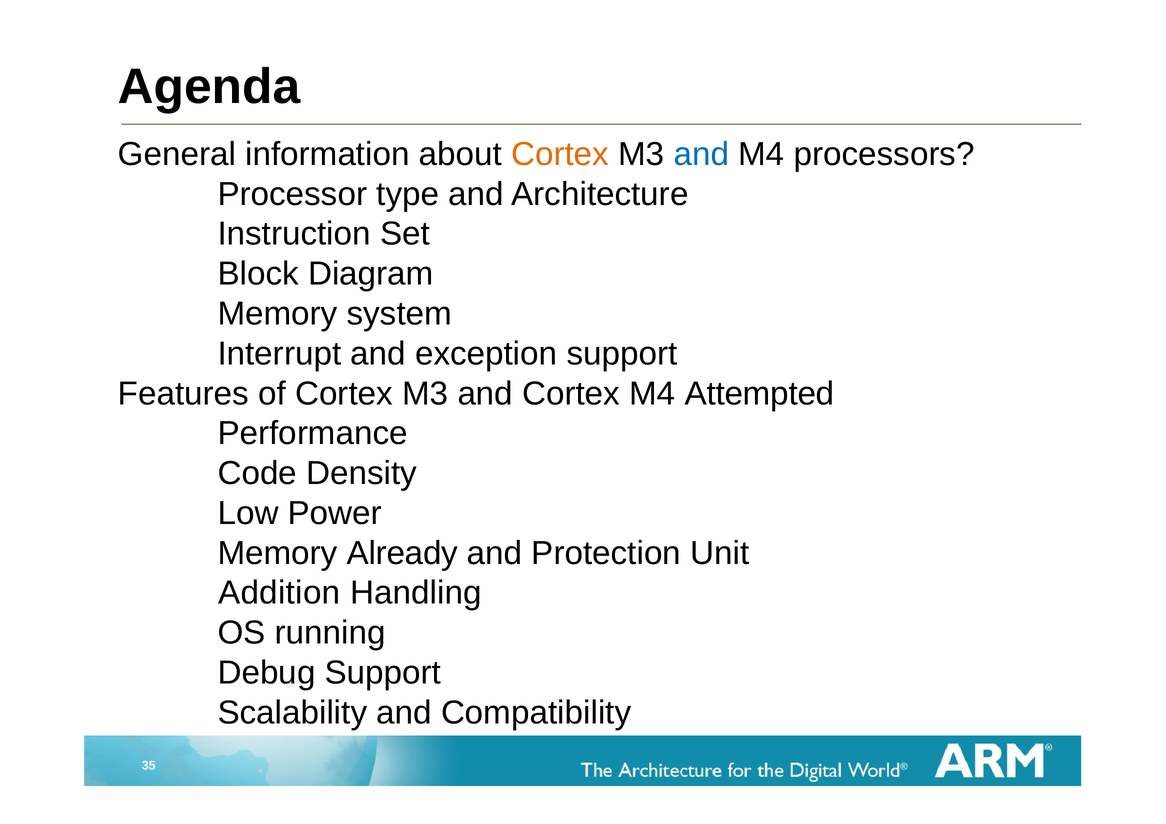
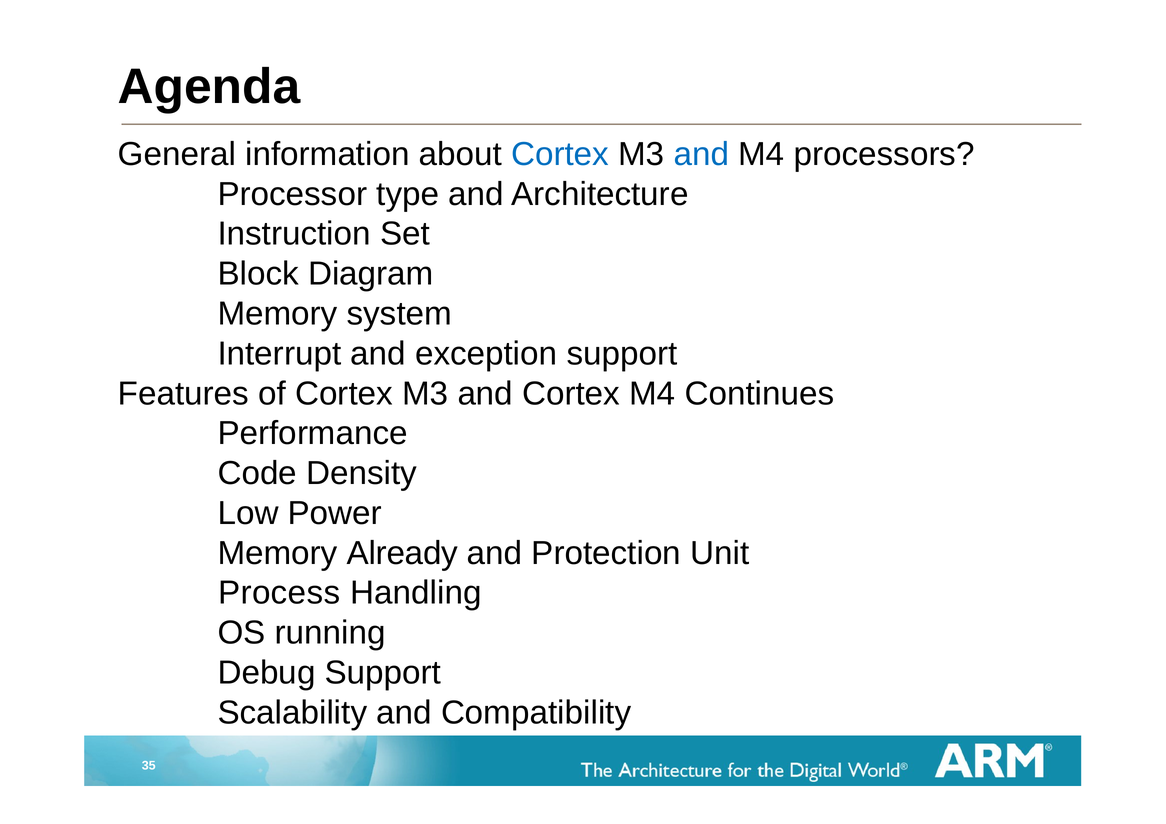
Cortex colour: orange -> blue (560, 154)
Attempted: Attempted -> Continues (759, 394)
Addition: Addition -> Process (279, 593)
